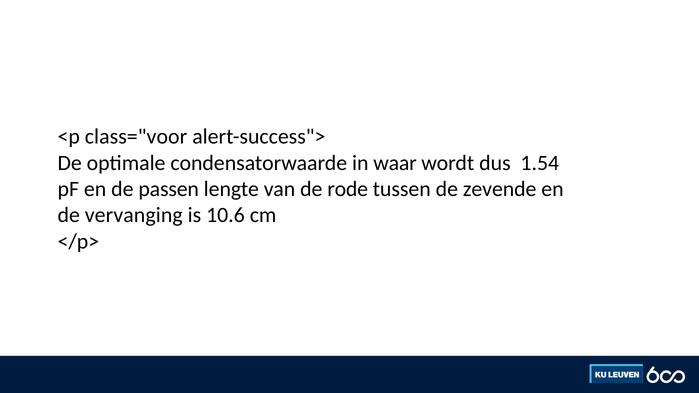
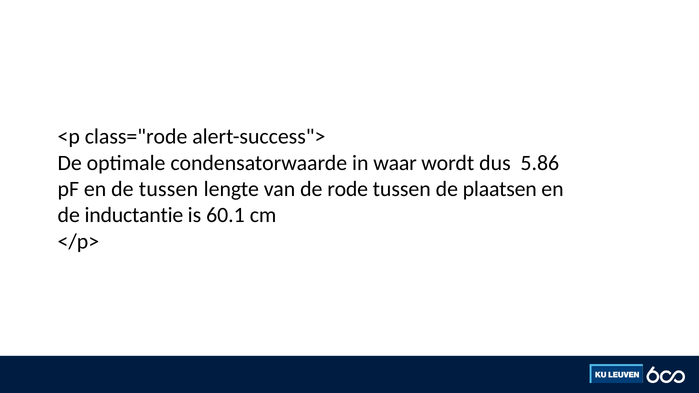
class="voor: class="voor -> class="rode (136, 137)
1.54: 1.54 -> 5.86 (540, 163)
de passen: passen -> tussen (168, 189)
zevende: zevende -> plaatsen (500, 189)
vervanging: vervanging -> inductantie (134, 215)
10.6: 10.6 -> 60.1 (225, 215)
